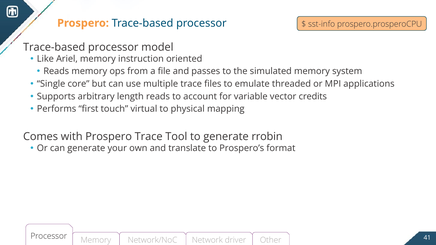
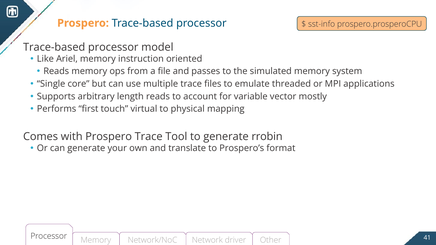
credits: credits -> mostly (313, 96)
